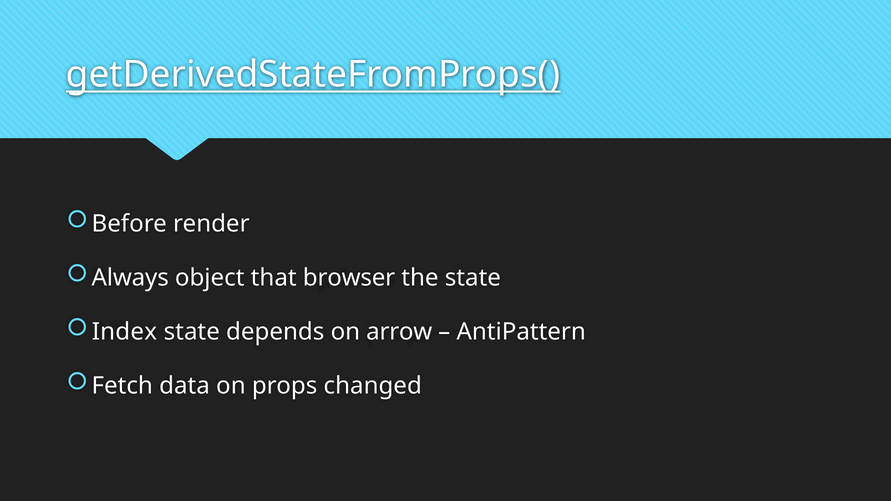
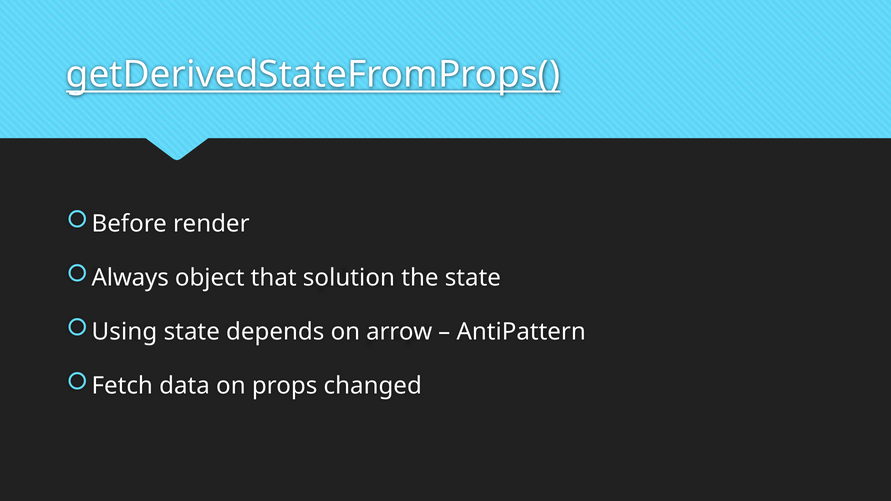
browser: browser -> solution (349, 278)
Index: Index -> Using (124, 332)
